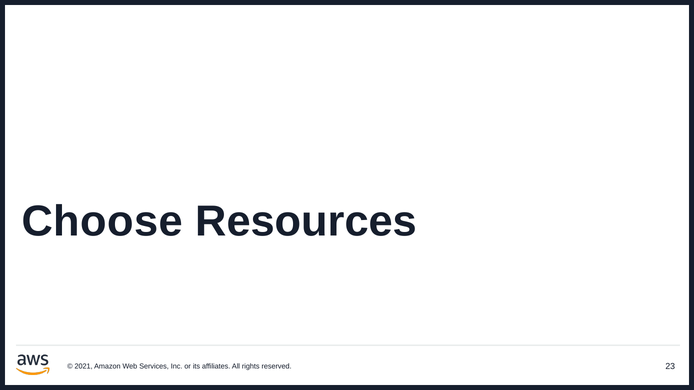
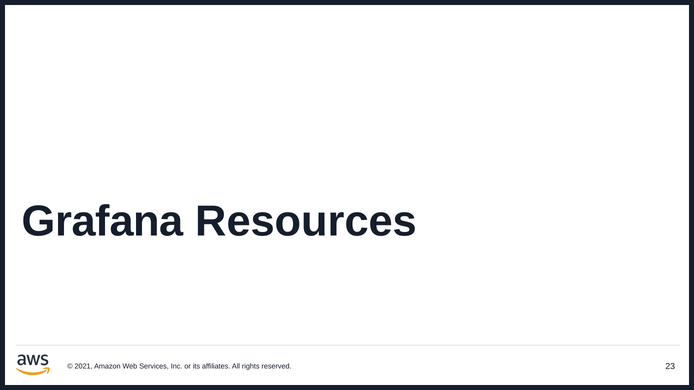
Choose: Choose -> Grafana (103, 221)
